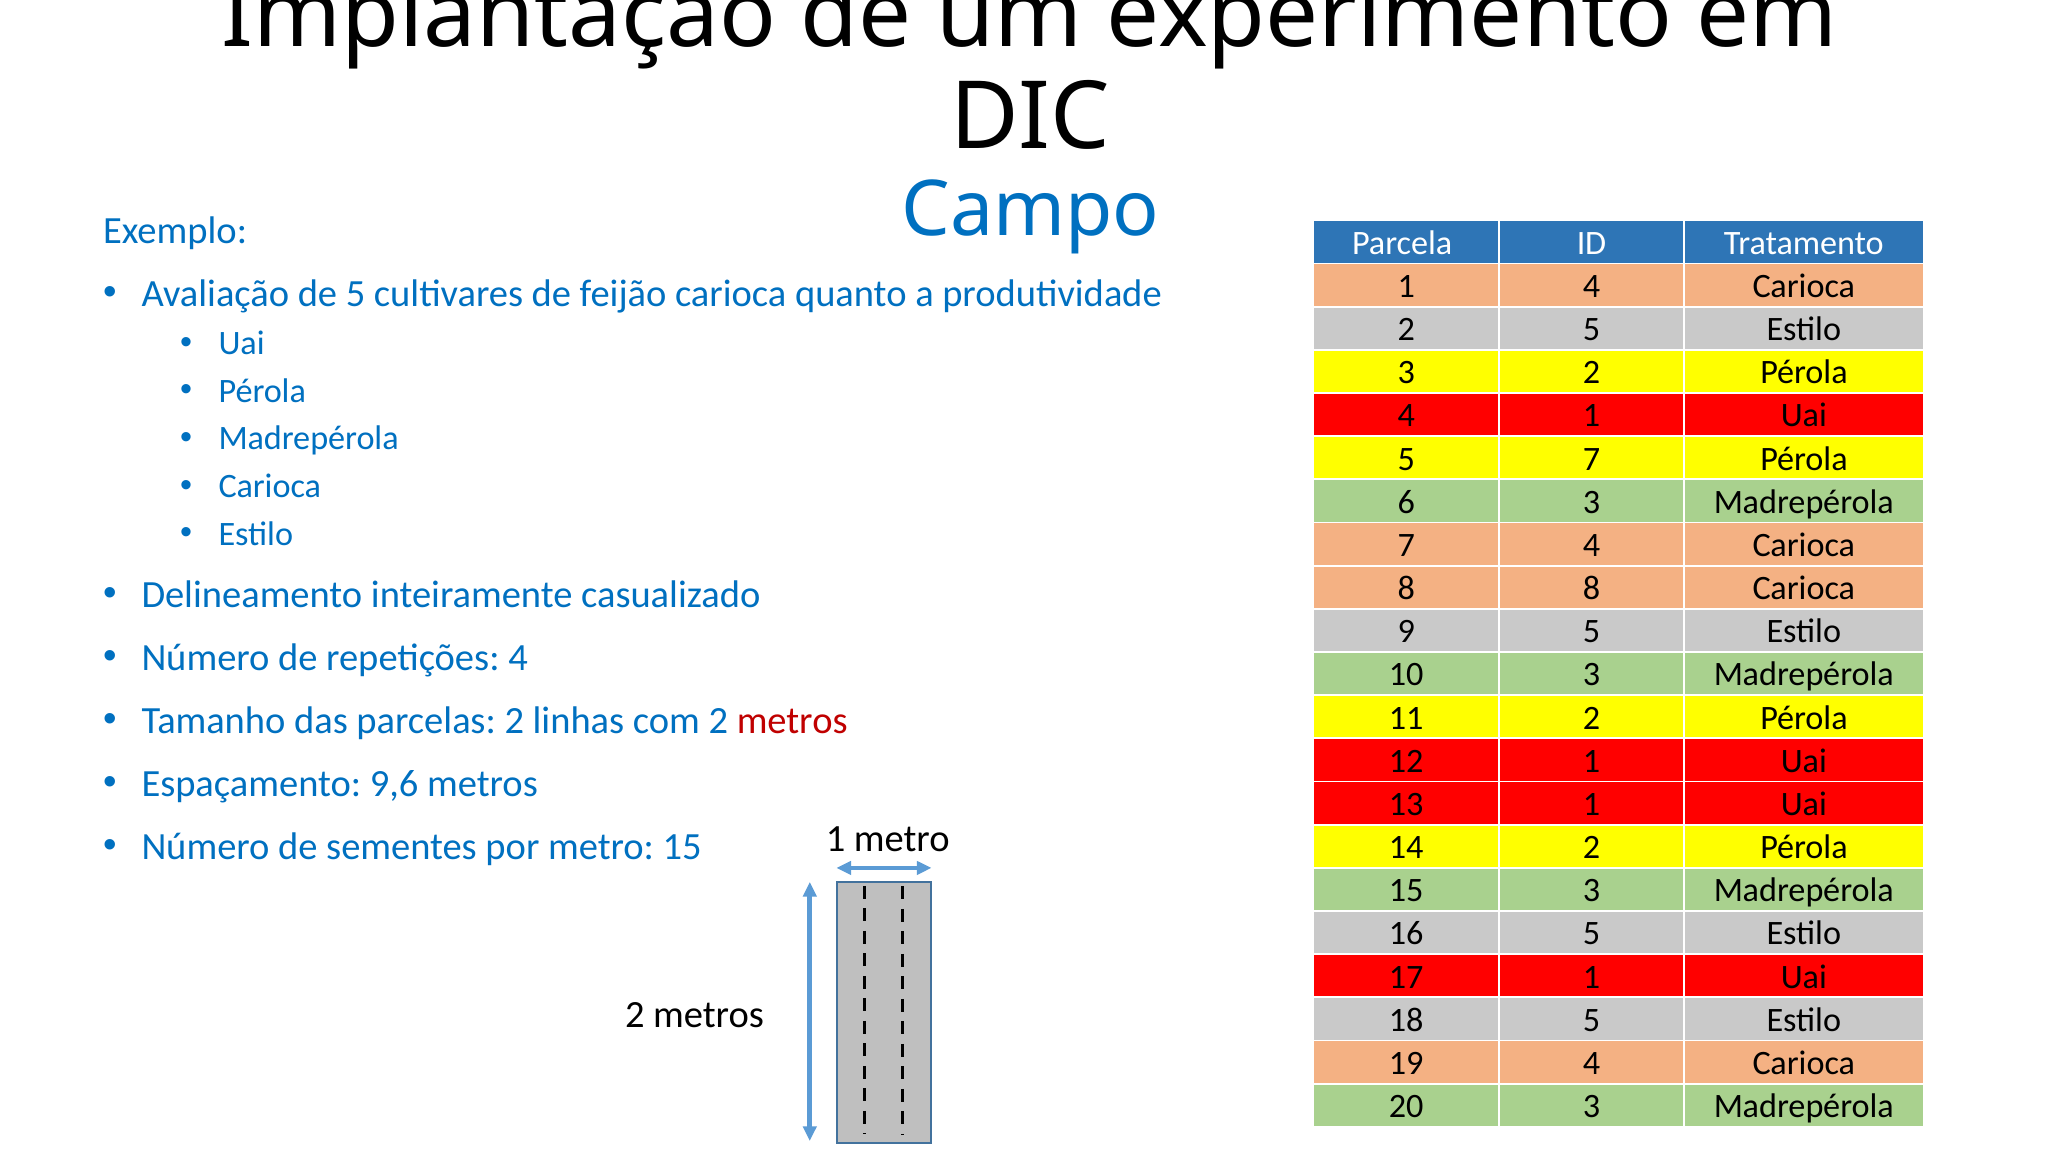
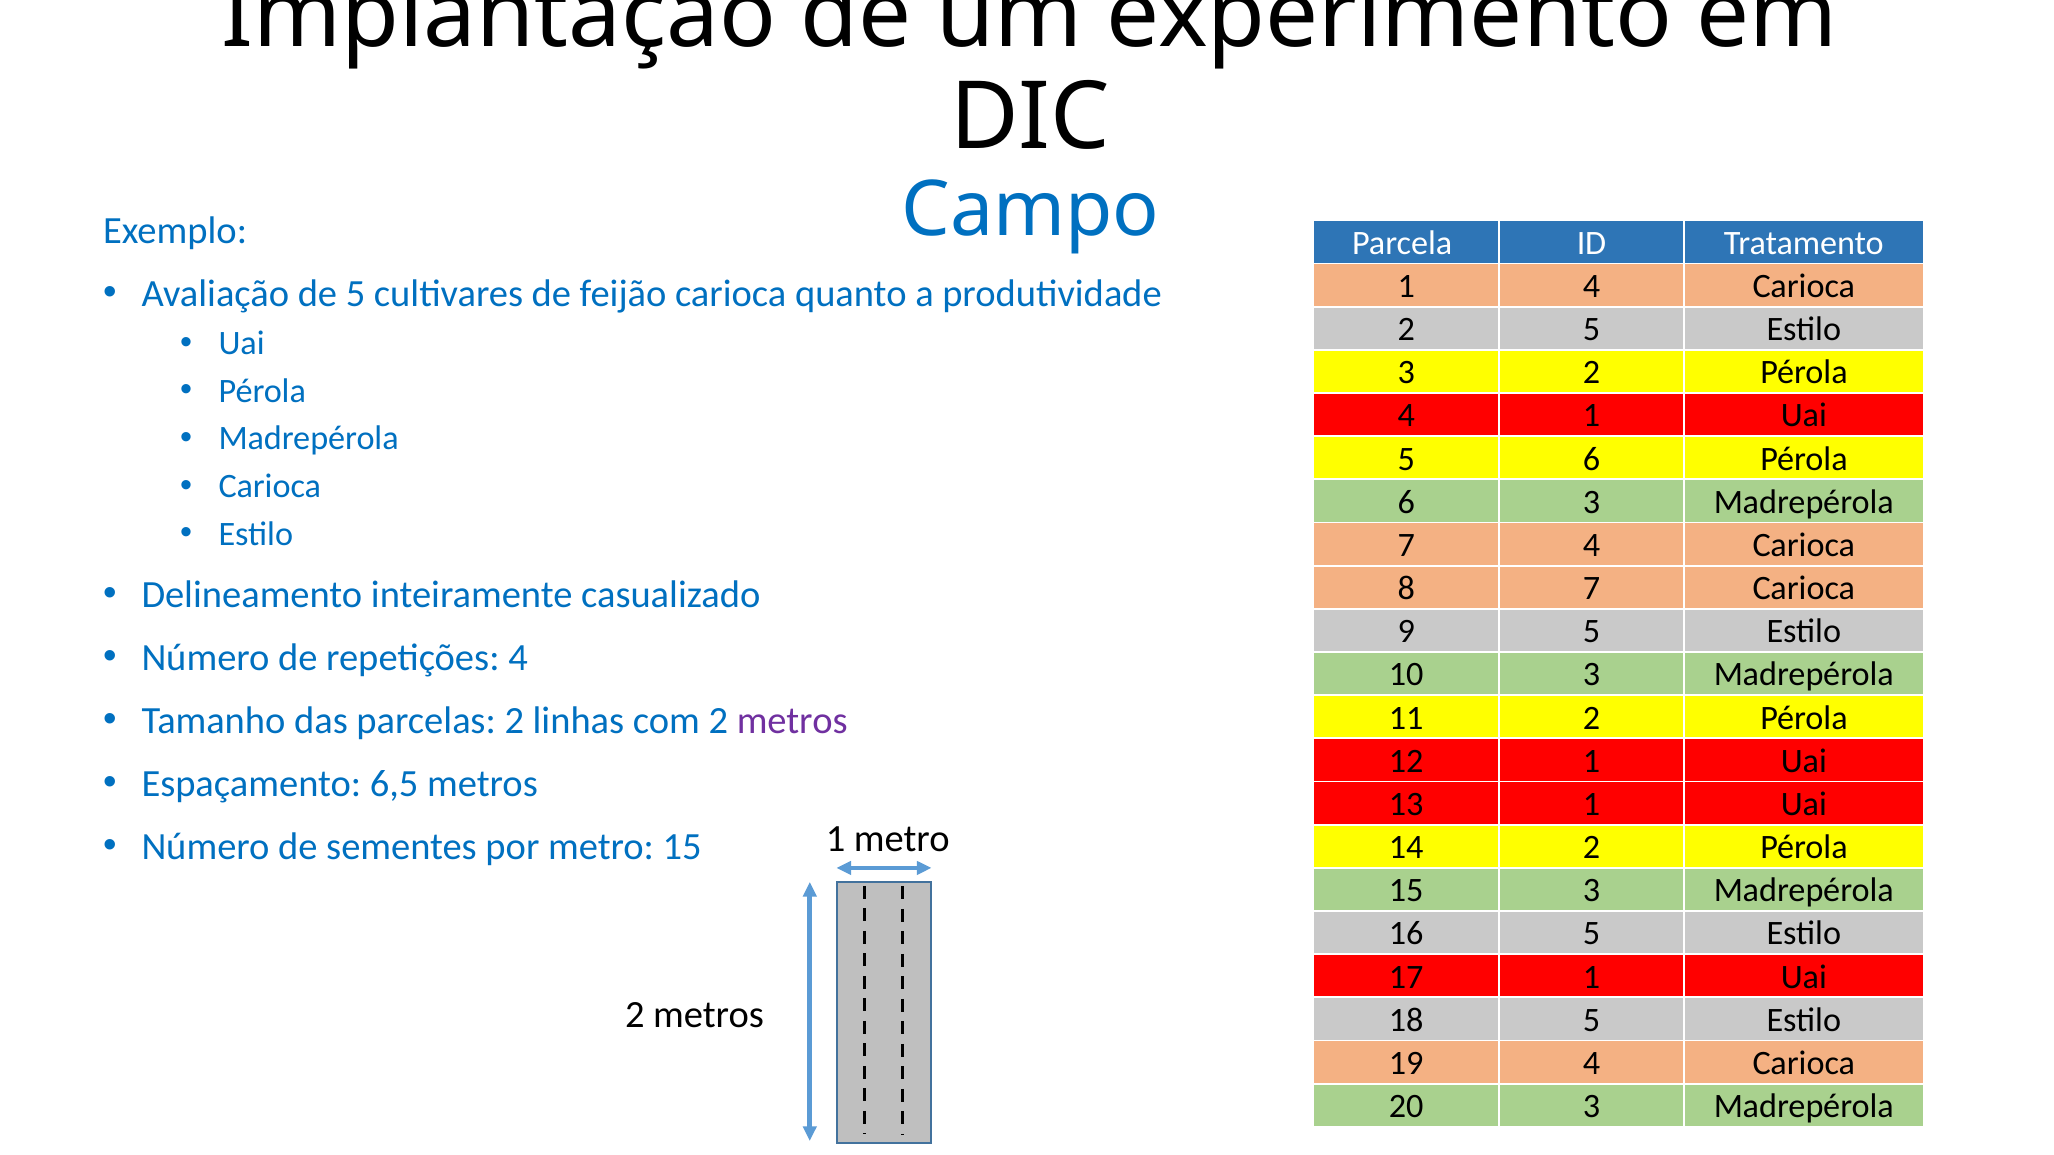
5 7: 7 -> 6 (1592, 459)
8 8: 8 -> 7 (1592, 588)
metros colour: red -> purple (792, 721)
9,6: 9,6 -> 6,5 (394, 784)
